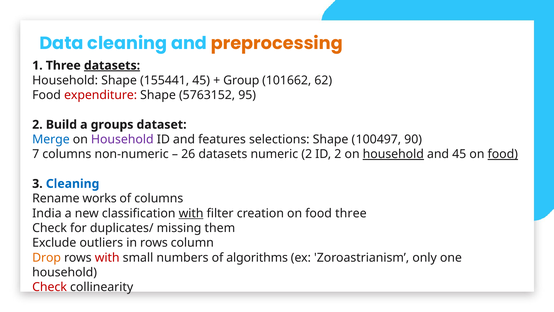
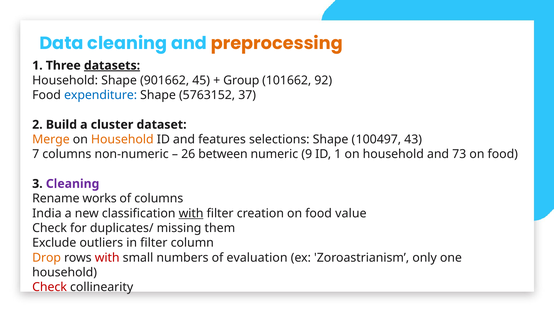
155441: 155441 -> 901662 (165, 80)
62: 62 -> 92 (323, 80)
expenditure colour: red -> blue (101, 95)
95: 95 -> 37 (247, 95)
groups: groups -> cluster (112, 124)
Merge colour: blue -> orange (51, 139)
Household colour: purple -> orange (122, 139)
90: 90 -> 43 (413, 139)
26 datasets: datasets -> between (223, 154)
numeric 2: 2 -> 9 (307, 154)
ID 2: 2 -> 1 (338, 154)
household underline: present -> none (393, 154)
and 45: 45 -> 73 (459, 154)
food underline: present -> none (503, 154)
Cleaning colour: blue -> purple (73, 184)
food three: three -> value (351, 213)
in rows: rows -> filter (154, 243)
algorithms: algorithms -> evaluation (257, 257)
